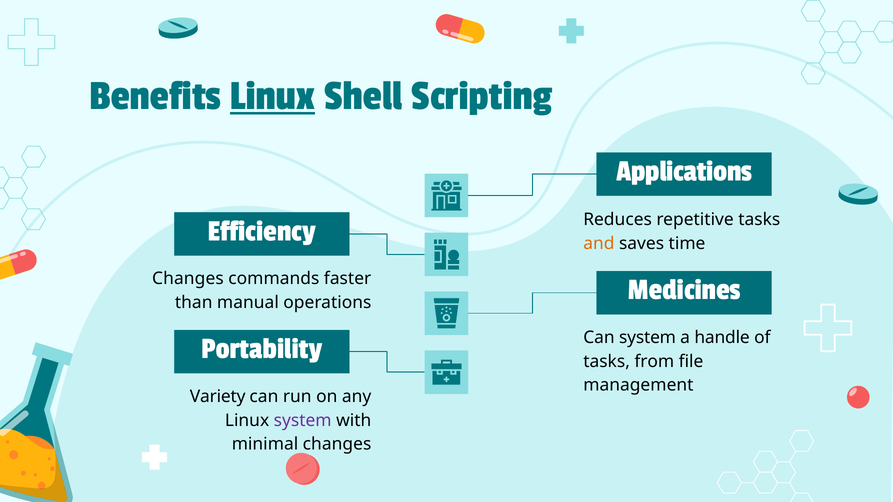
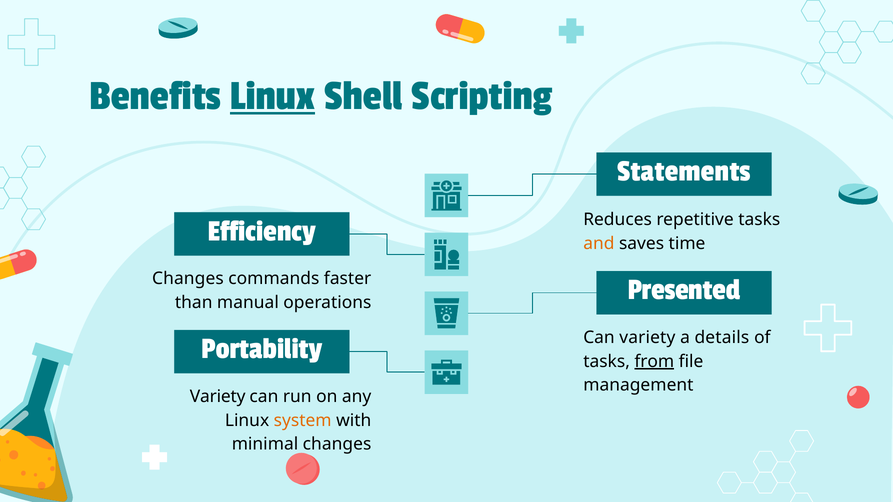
Applications: Applications -> Statements (684, 171)
Medicines: Medicines -> Presented (684, 289)
Can system: system -> variety (647, 338)
handle: handle -> details (722, 338)
from underline: none -> present (654, 362)
system colour: purple -> orange (303, 421)
